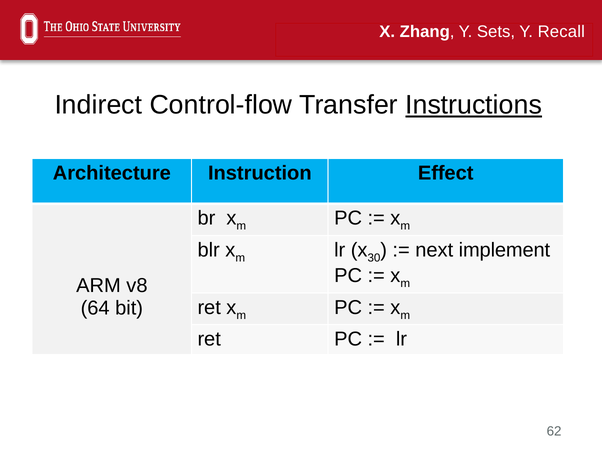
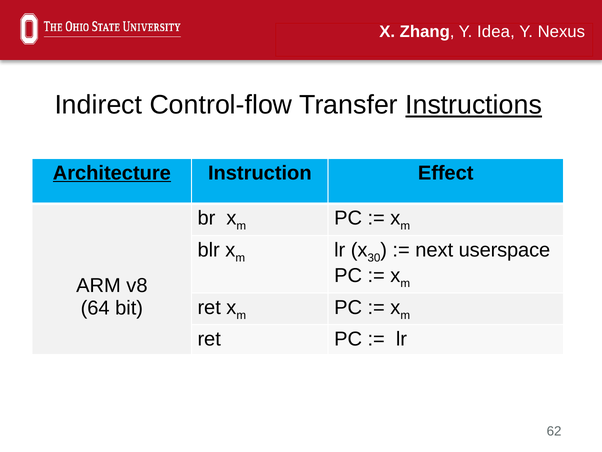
Sets: Sets -> Idea (496, 32)
Recall: Recall -> Nexus (561, 32)
Architecture underline: none -> present (112, 173)
implement: implement -> userspace (504, 250)
